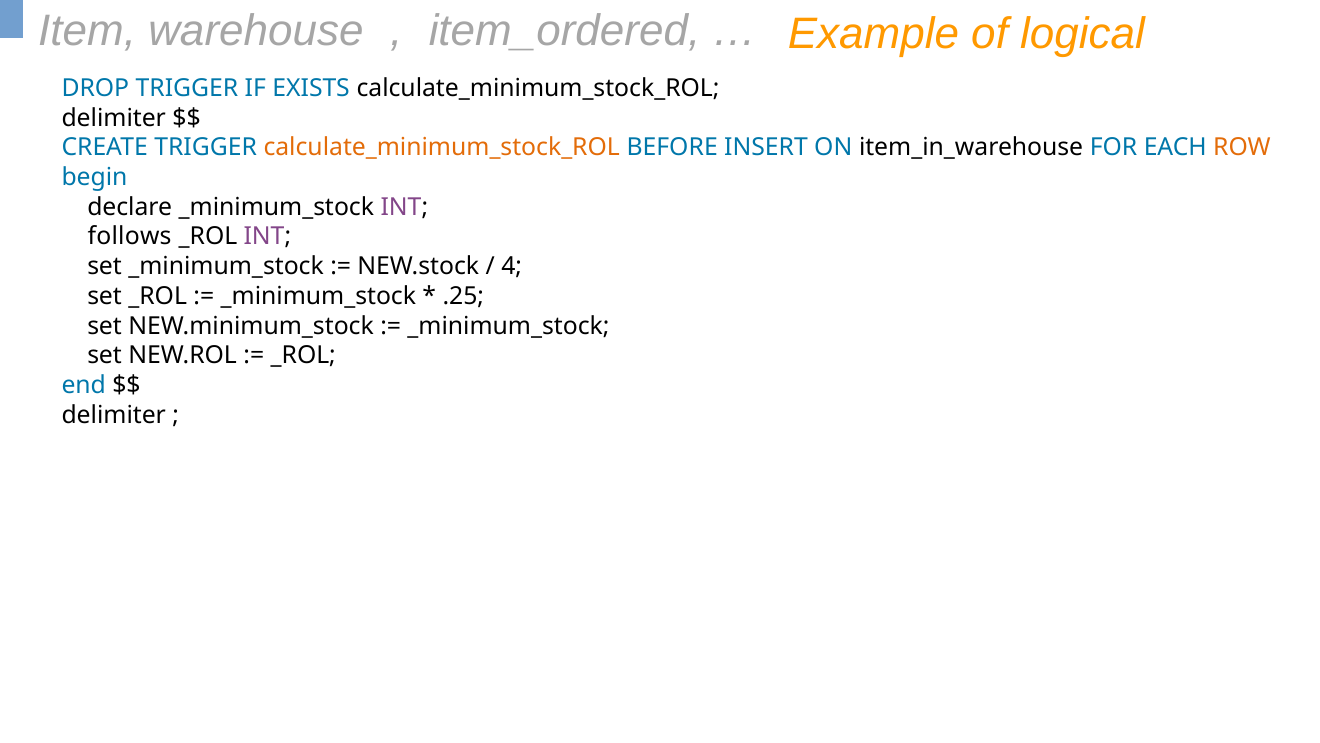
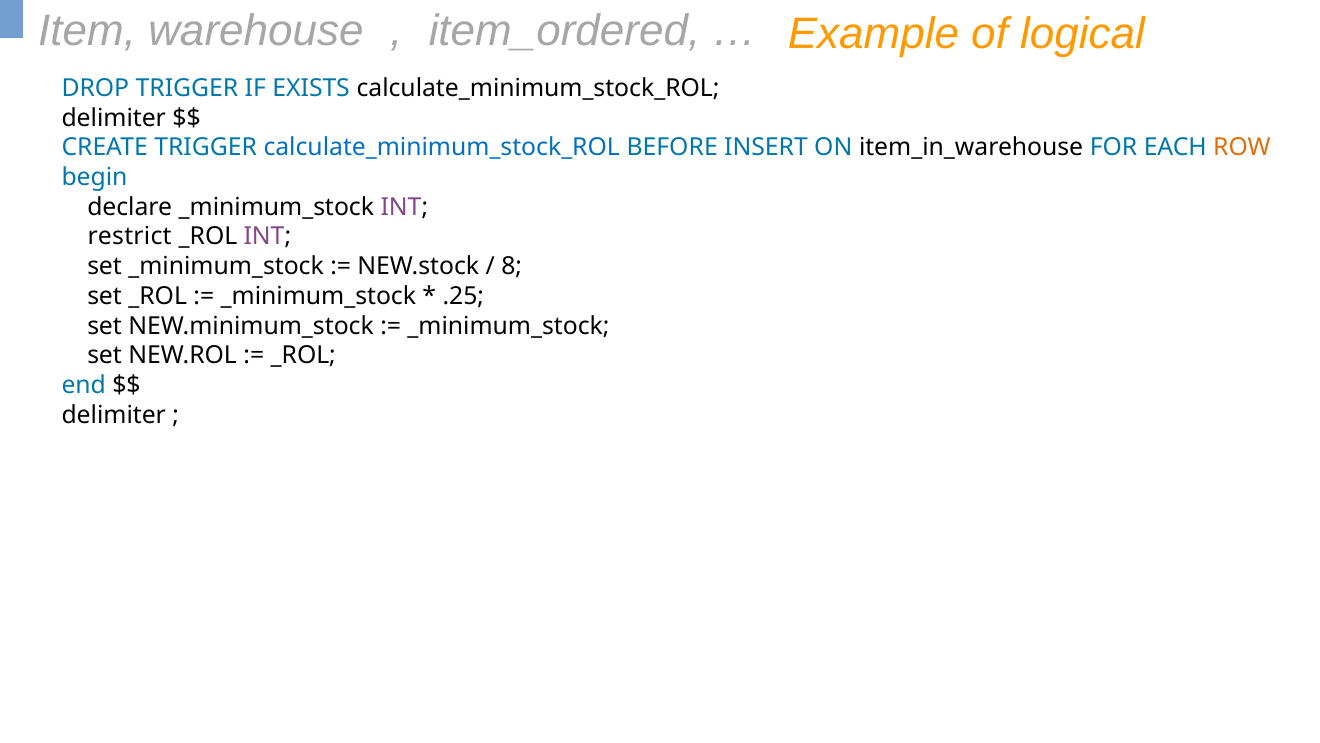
calculate_minimum_stock_ROL colour: orange -> blue (442, 148)
follows: follows -> restrict (130, 237)
4: 4 -> 8 (512, 266)
